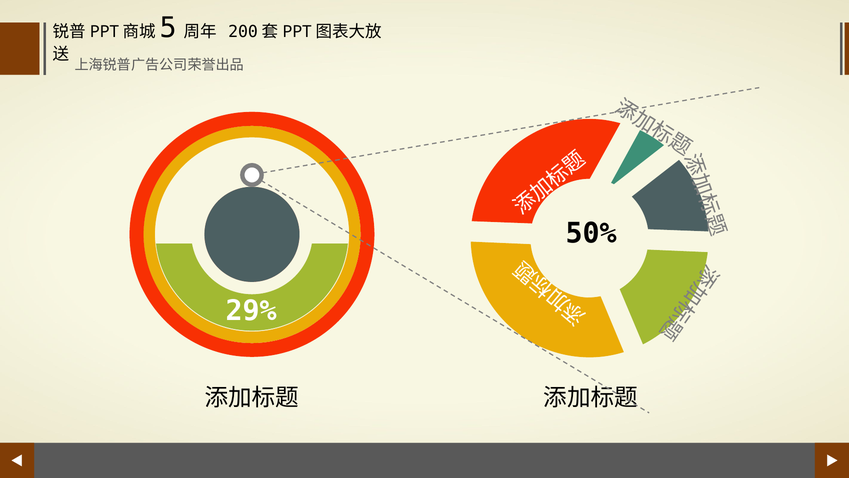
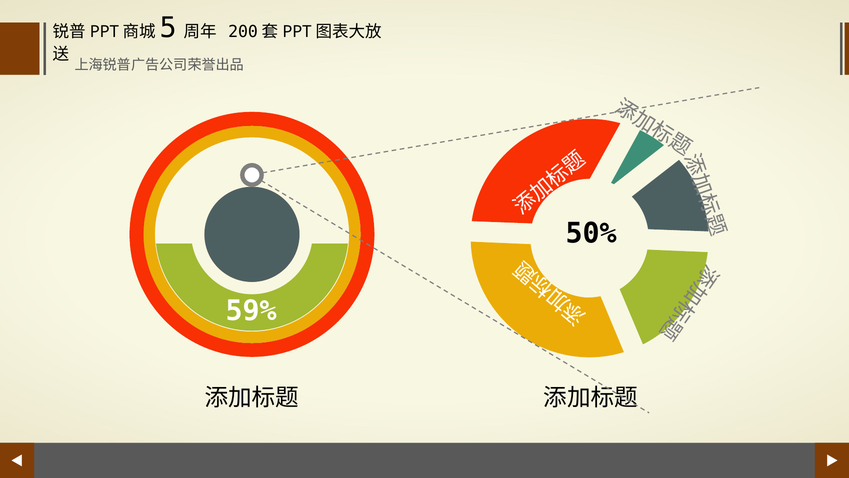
29%: 29% -> 59% (251, 311)
